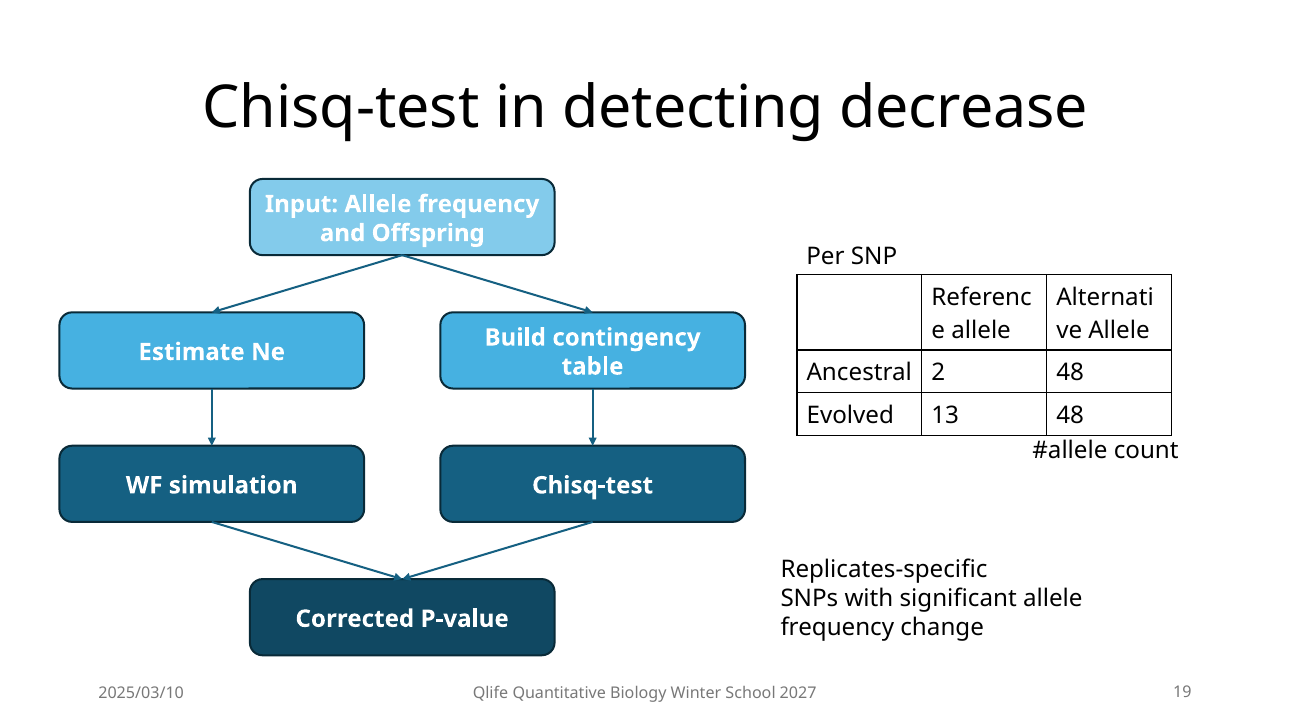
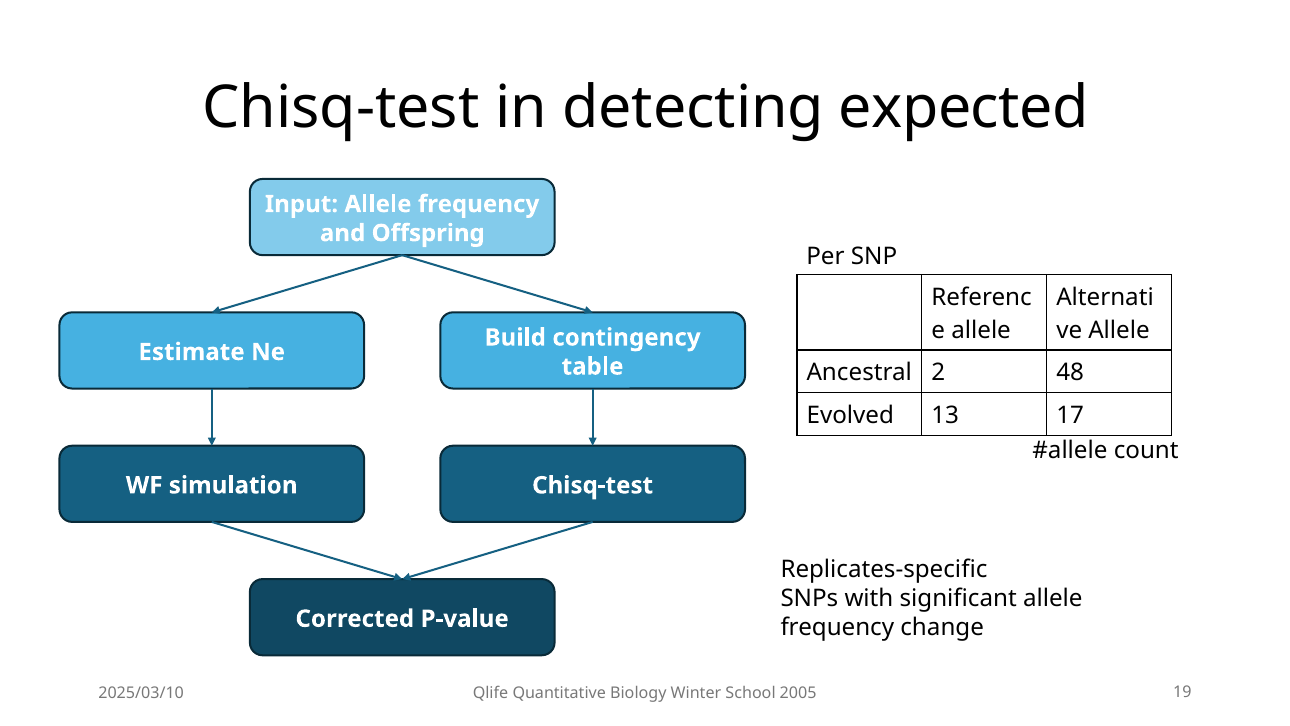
decrease: decrease -> expected (964, 108)
13 48: 48 -> 17 (1070, 415)
2027: 2027 -> 2005 (798, 693)
